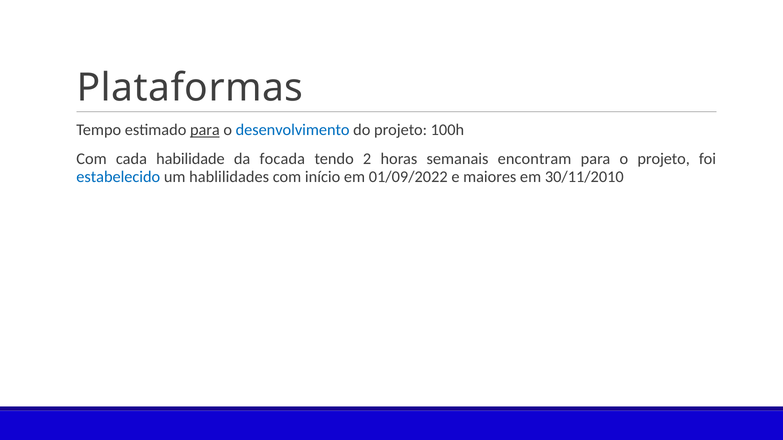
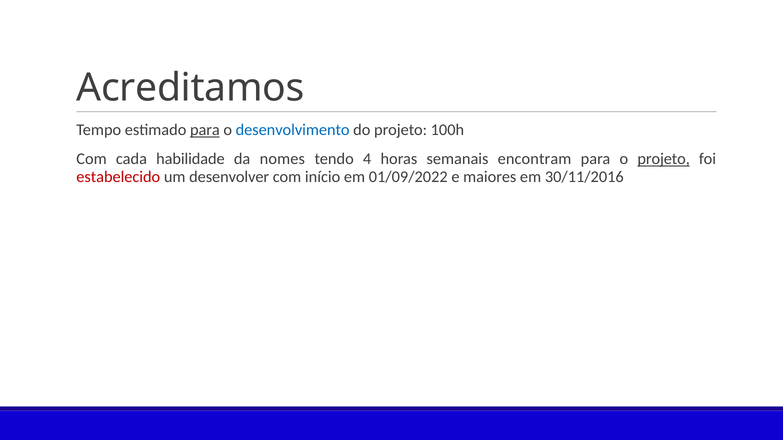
Plataformas: Plataformas -> Acreditamos (190, 88)
focada: focada -> nomes (282, 159)
2: 2 -> 4 (367, 159)
projeto underline: none -> present (664, 159)
estabelecido colour: blue -> red (118, 177)
hablilidades: hablilidades -> desenvolver (229, 177)
30/11/2010: 30/11/2010 -> 30/11/2016 (584, 177)
